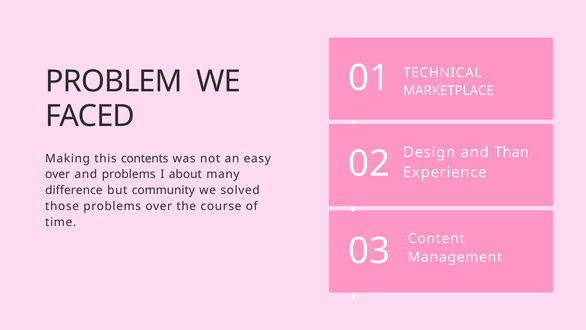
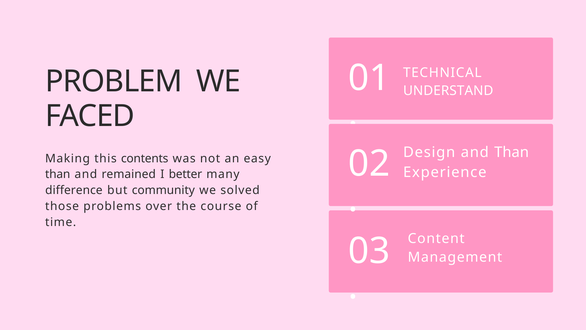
MARKETPLACE: MARKETPLACE -> UNDERSTAND (448, 91)
over: over -> than (58, 174)
and problems: problems -> remained (129, 174)
about: about -> better (185, 174)
